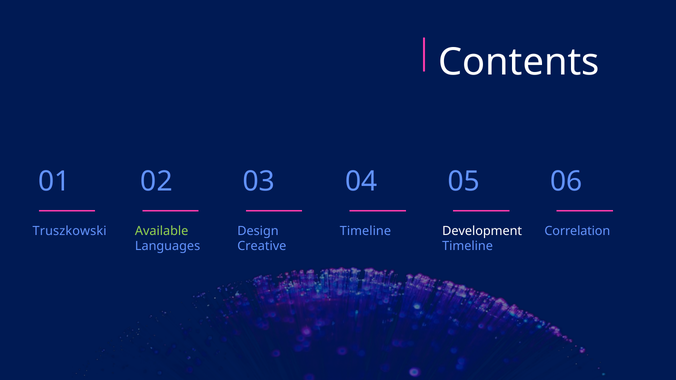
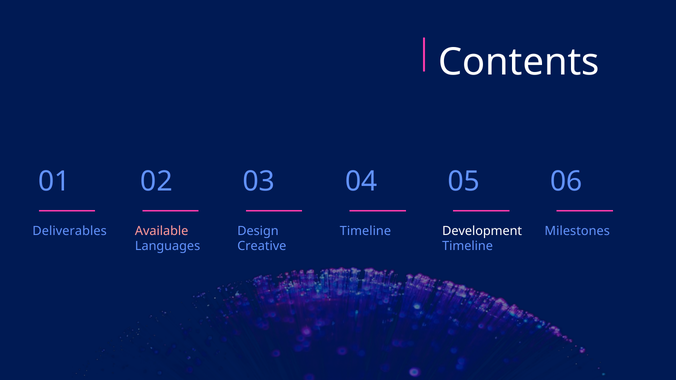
Truszkowski: Truszkowski -> Deliverables (70, 231)
Available colour: light green -> pink (162, 231)
Correlation: Correlation -> Milestones (577, 231)
